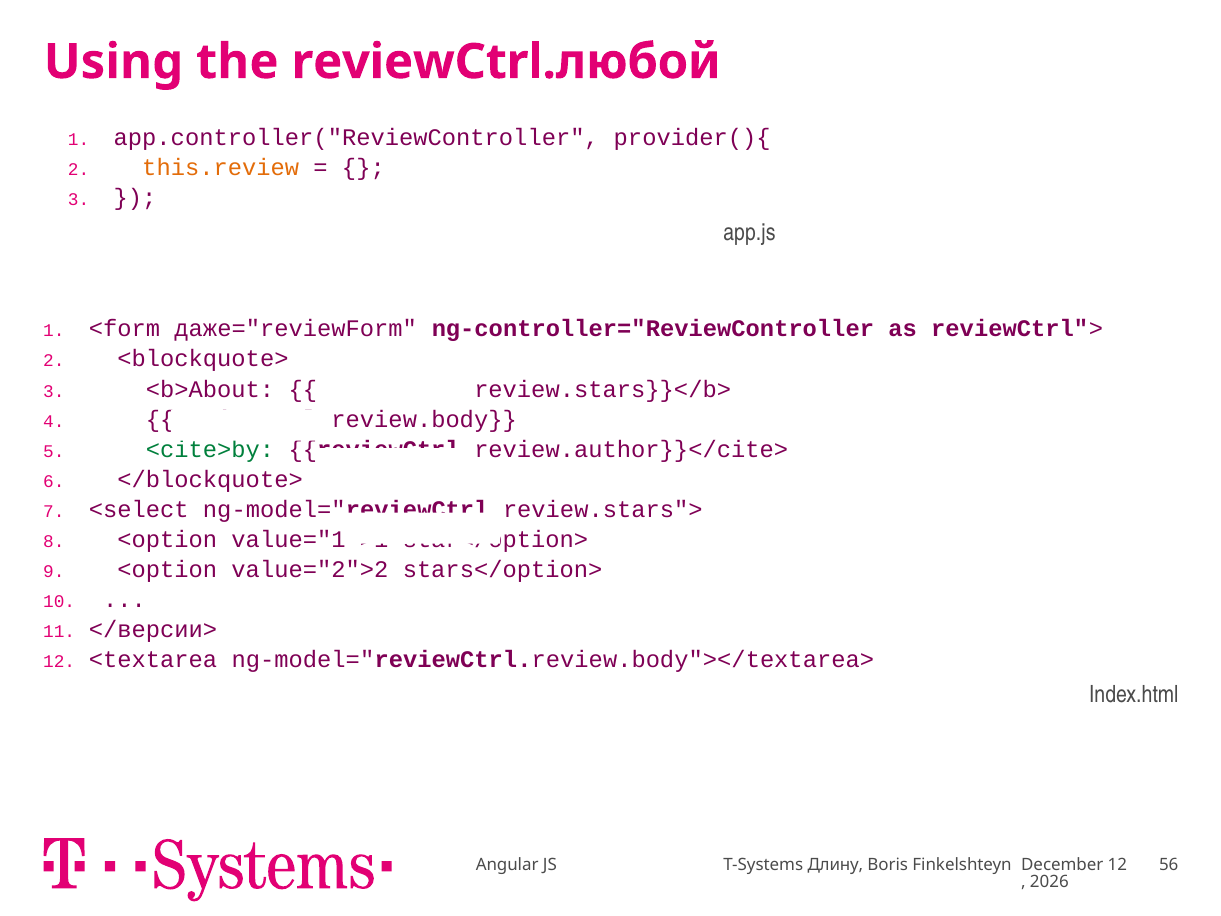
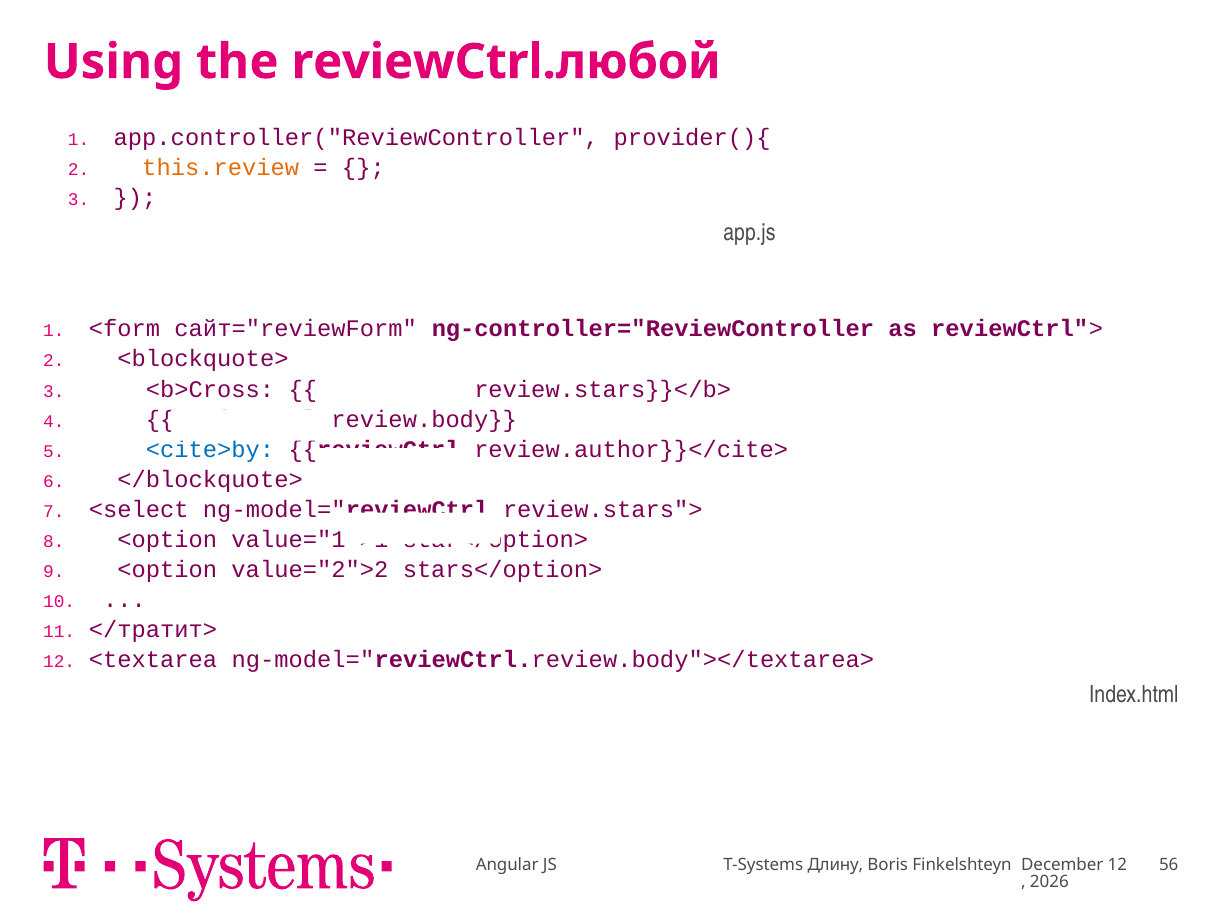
даже="reviewForm: даже="reviewForm -> сайт="reviewForm (296, 329)
<b>About: <b>About -> <b>Cross (210, 389)
<cite>by colour: green -> blue (210, 449)
</версии>: </версии> -> </тратит> (153, 630)
